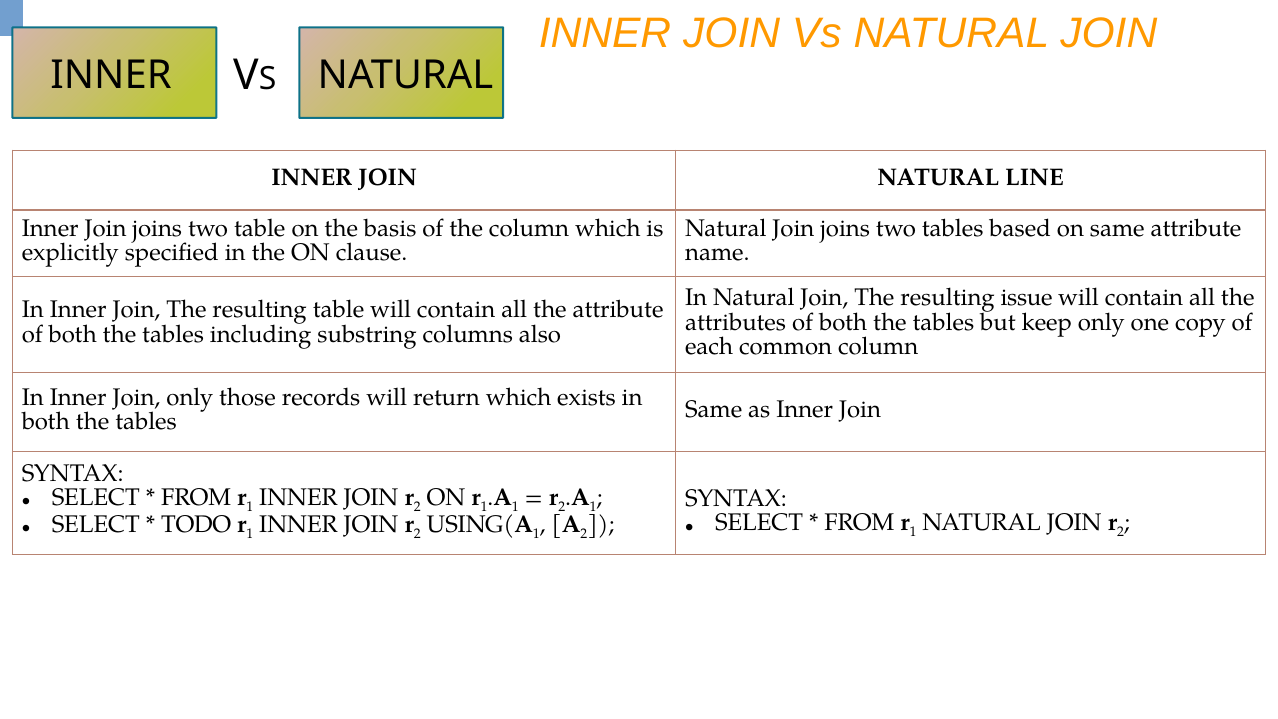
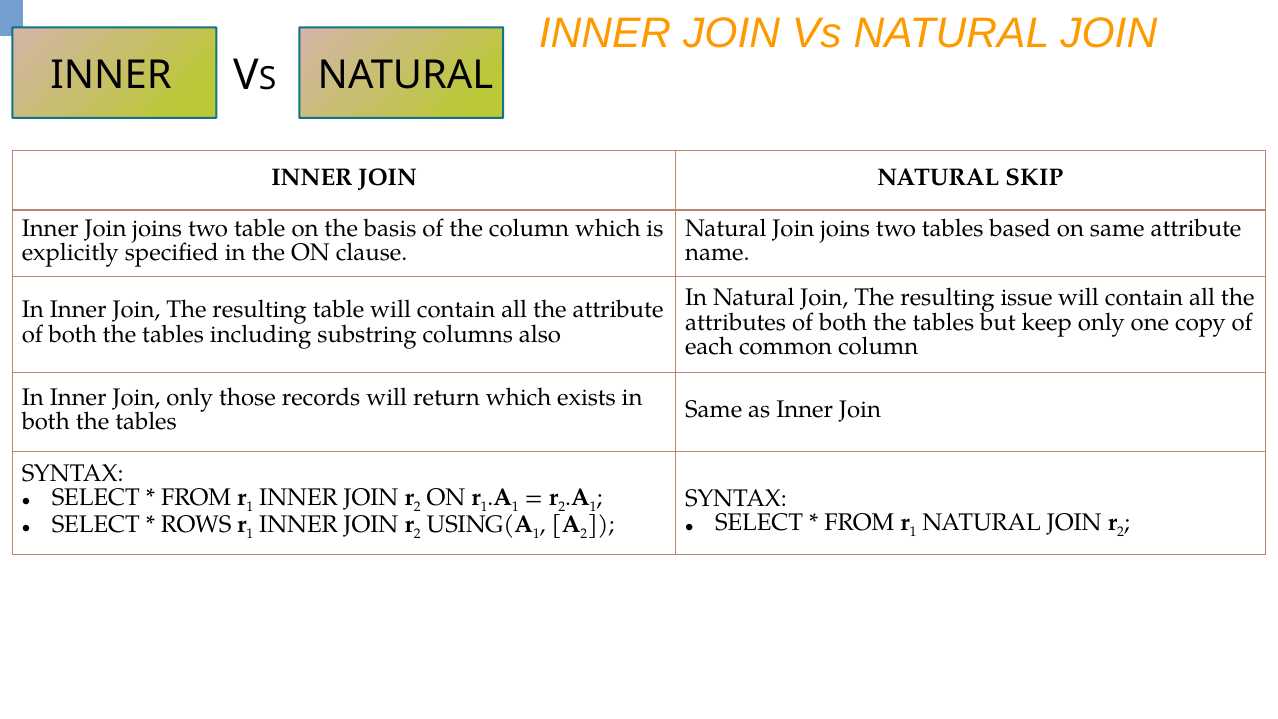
LINE: LINE -> SKIP (1034, 178)
TODO: TODO -> ROWS (196, 524)
